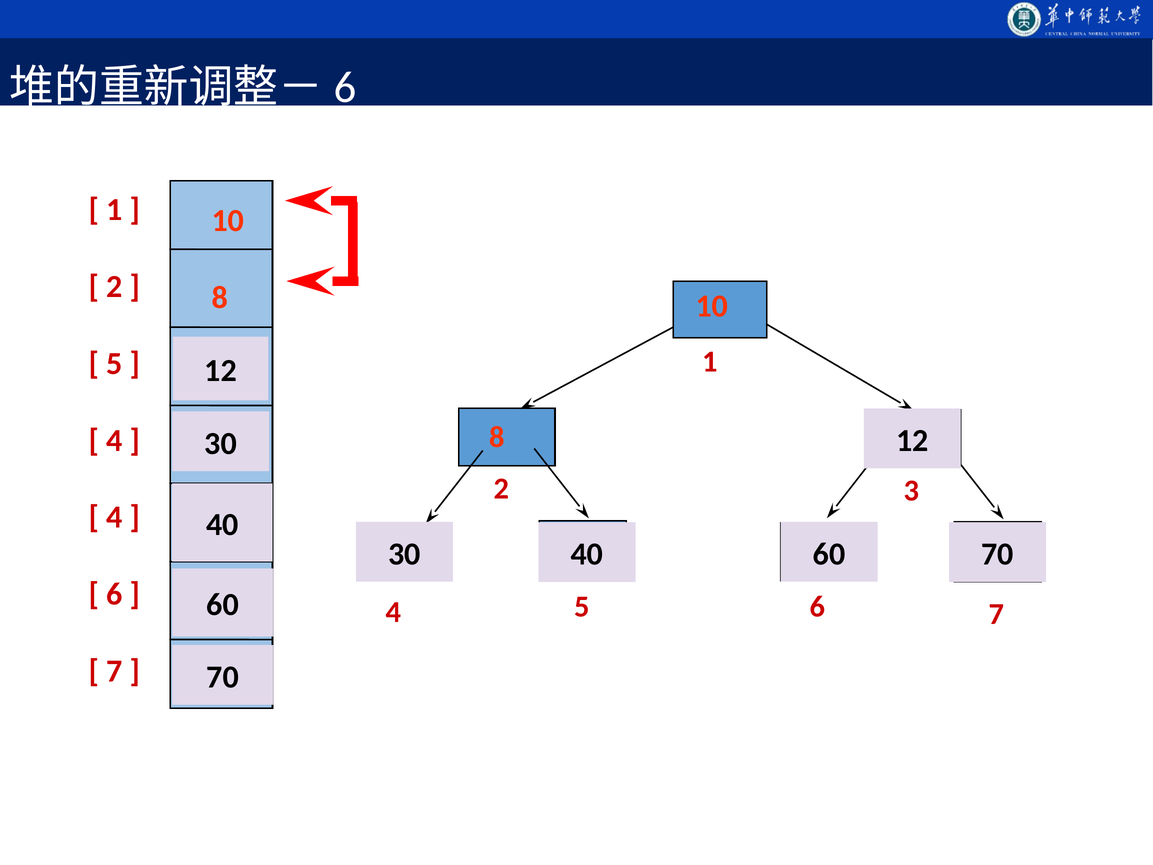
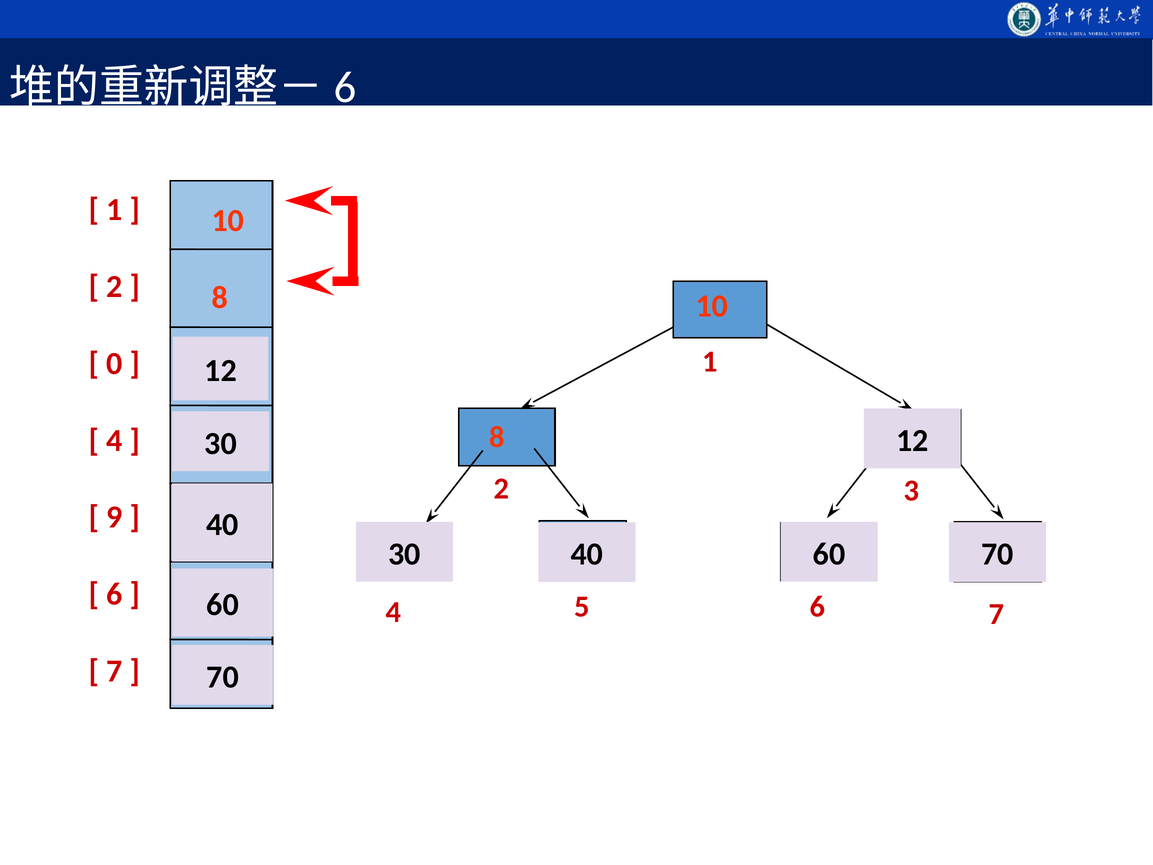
5: 5 -> 0 (114, 363)
4: 4 -> 9 (114, 517)
